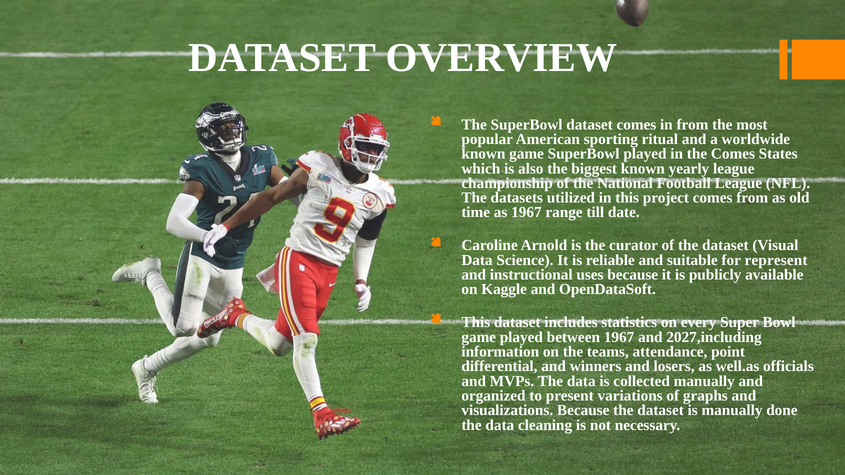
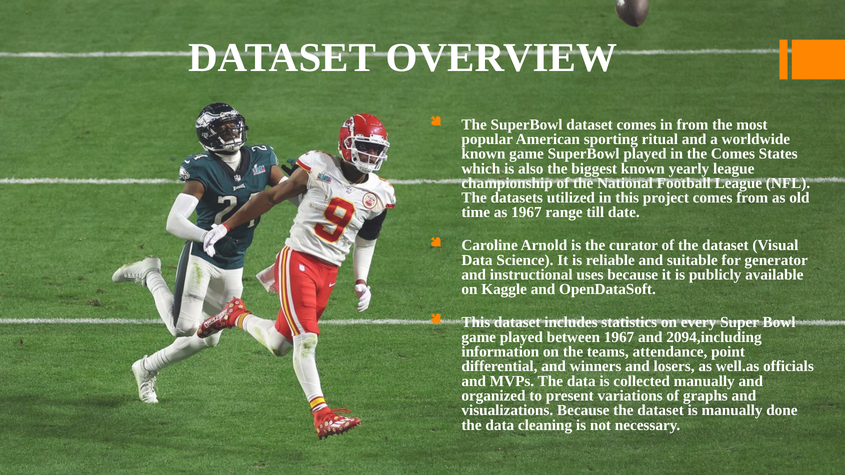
represent: represent -> generator (776, 260)
2027,including: 2027,including -> 2094,including (714, 337)
